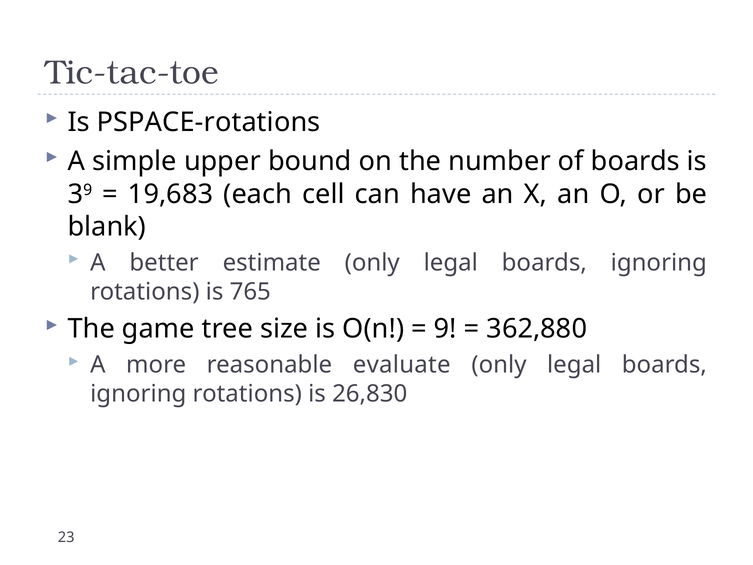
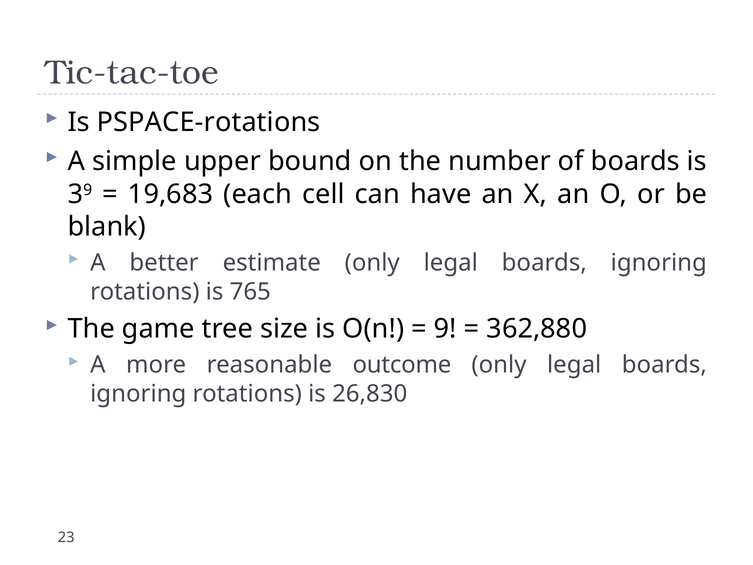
evaluate: evaluate -> outcome (402, 365)
